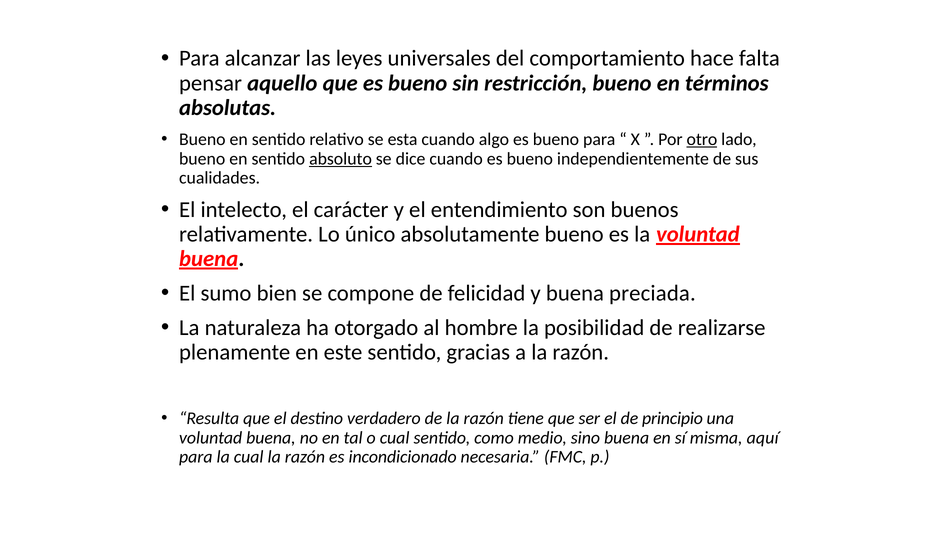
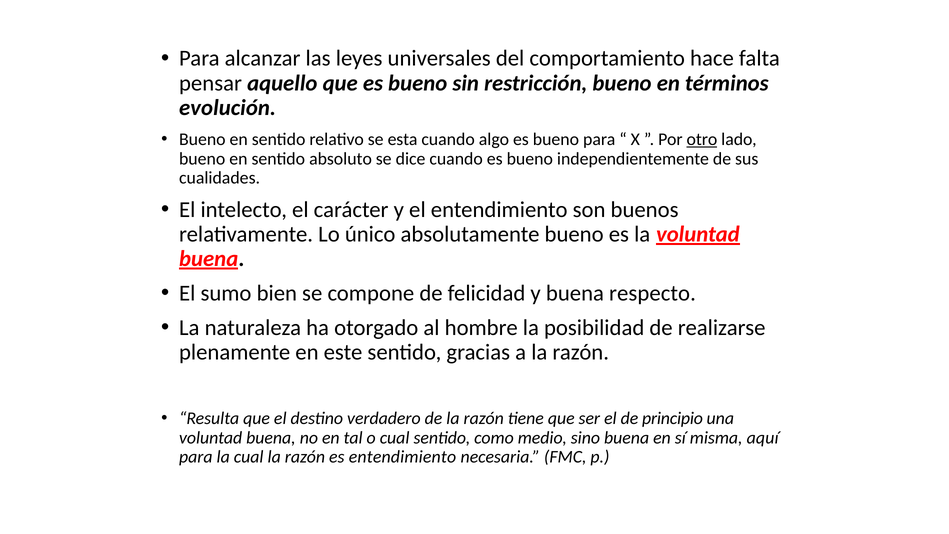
absolutas: absolutas -> evolución (228, 108)
absoluto underline: present -> none (341, 159)
preciada: preciada -> respecto (652, 293)
es incondicionado: incondicionado -> entendimiento (402, 457)
